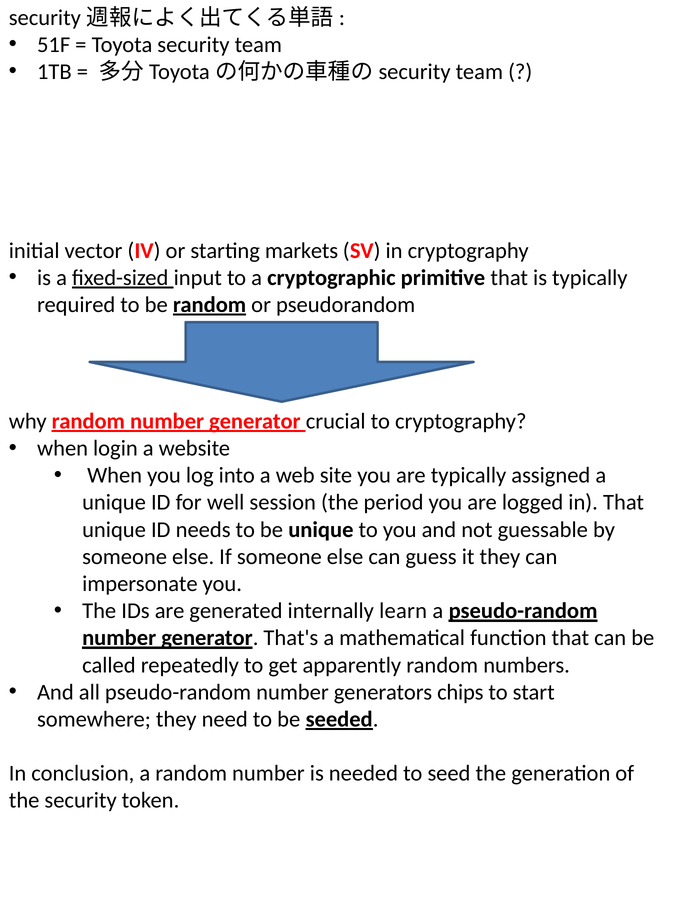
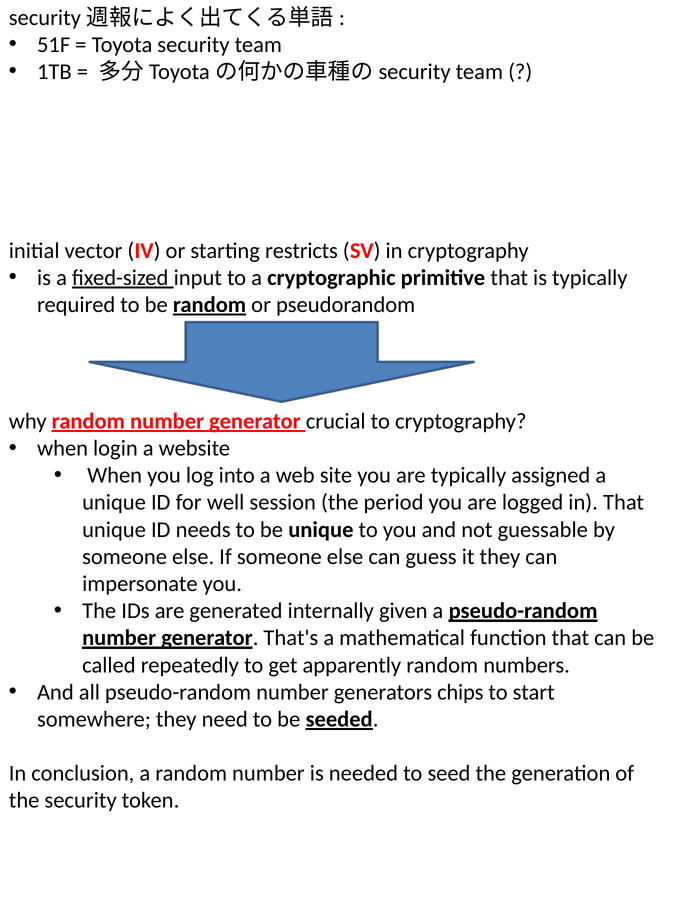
markets: markets -> restricts (302, 250)
learn: learn -> given (403, 611)
